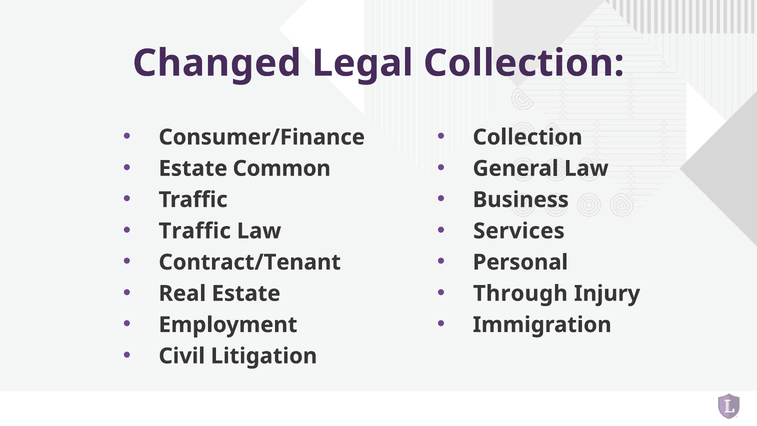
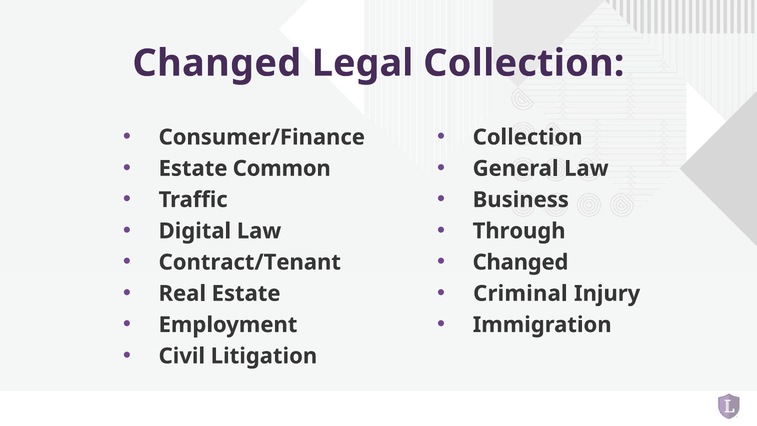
Traffic: Traffic -> Digital (195, 231)
Services: Services -> Through (519, 231)
Personal: Personal -> Changed (520, 262)
Through: Through -> Criminal (520, 293)
